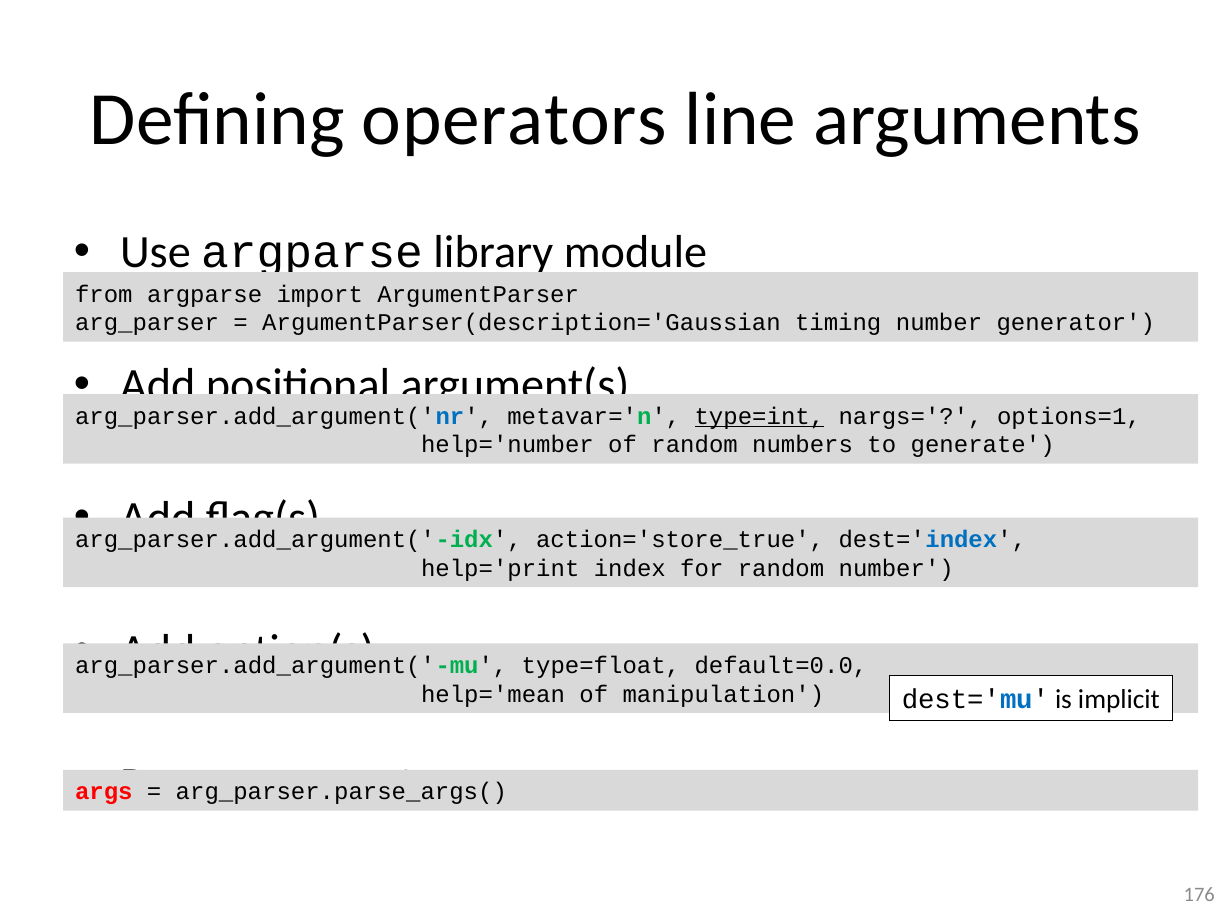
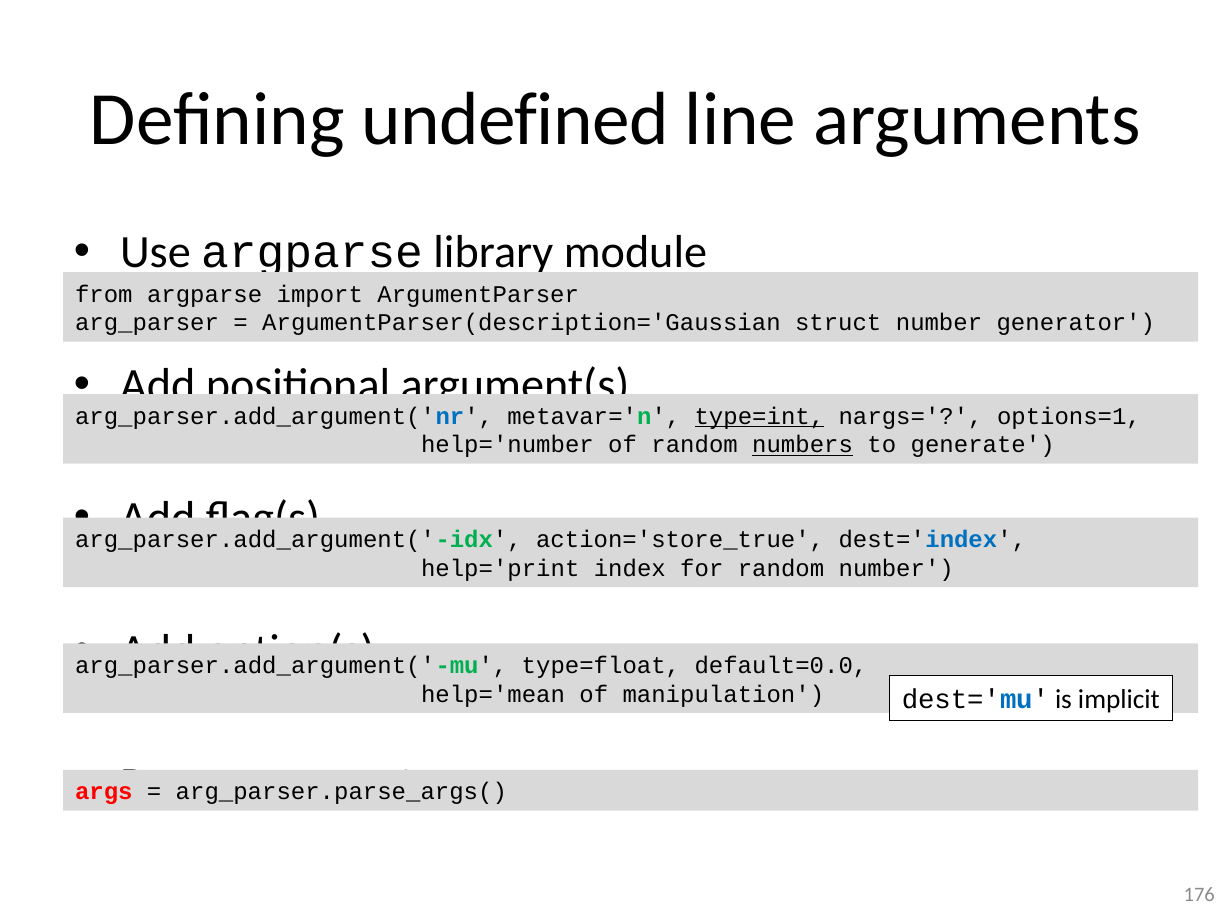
operators: operators -> undefined (515, 119)
timing: timing -> struct (838, 323)
numbers underline: none -> present (803, 445)
